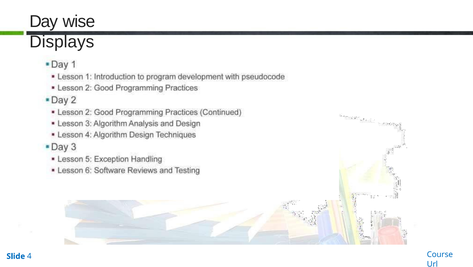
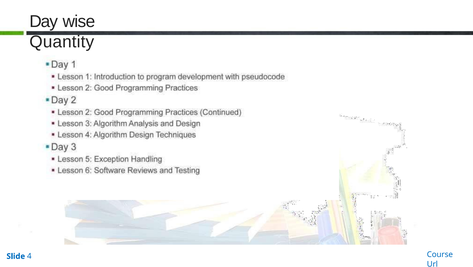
Displays: Displays -> Quantity (62, 42)
